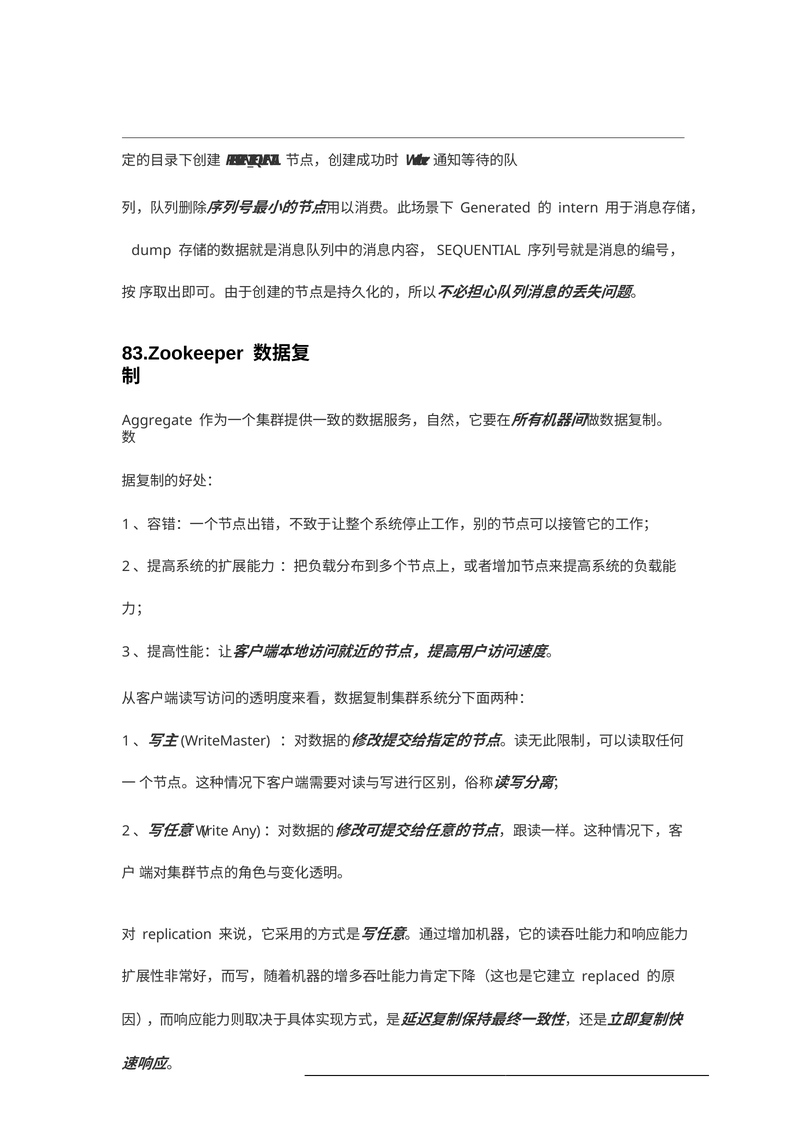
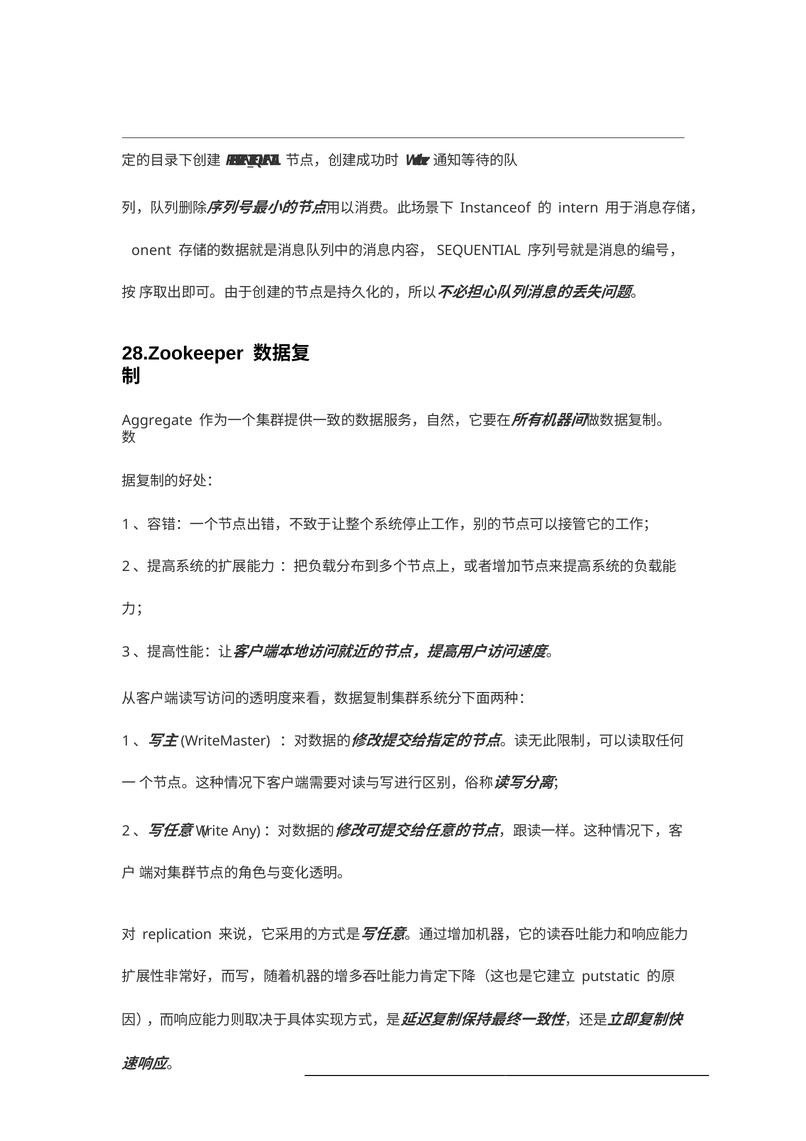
Generated: Generated -> Instanceof (495, 208)
dump: dump -> onent (151, 251)
83.Zookeeper: 83.Zookeeper -> 28.Zookeeper (183, 353)
replaced: replaced -> putstatic (611, 976)
